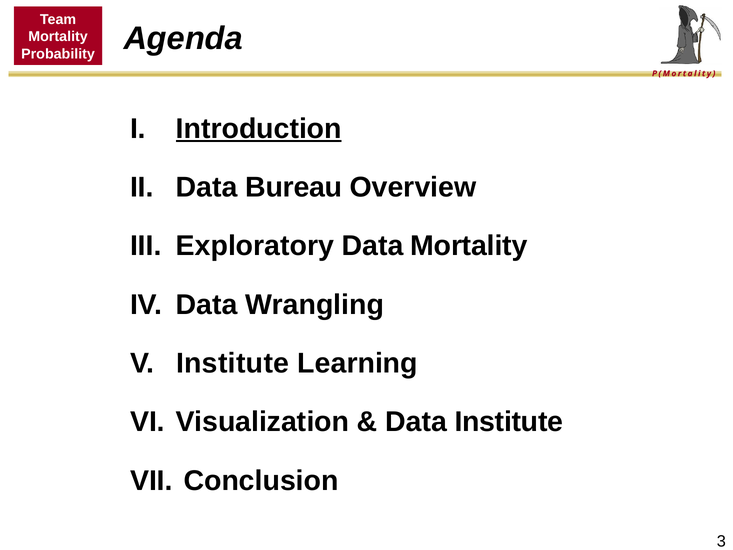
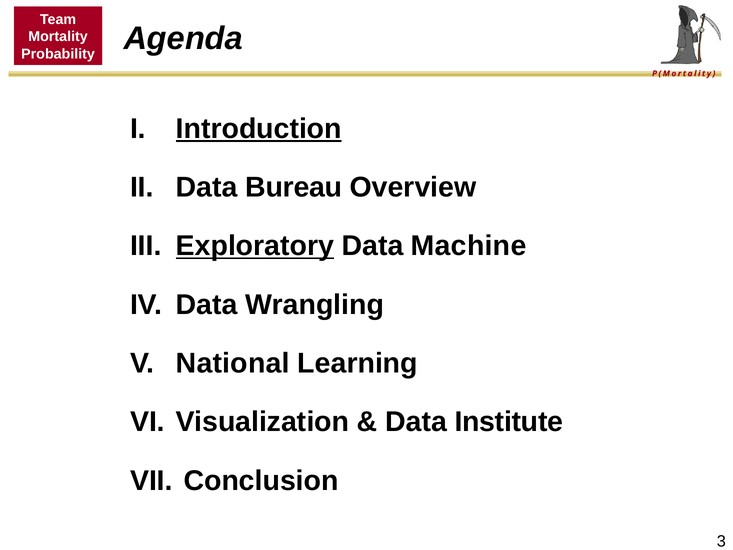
Exploratory underline: none -> present (255, 246)
Data Mortality: Mortality -> Machine (469, 246)
Institute: Institute -> National (233, 363)
